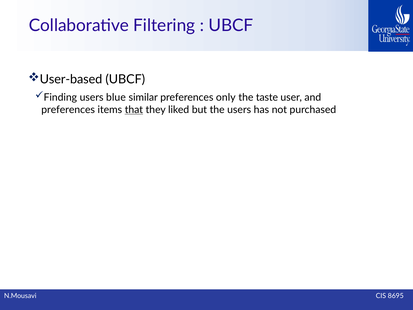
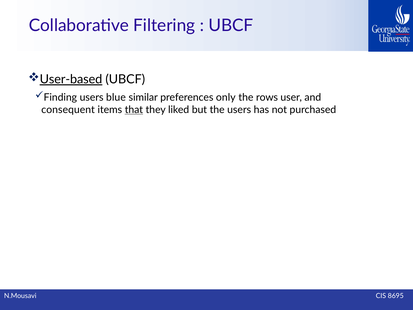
User-based underline: none -> present (71, 79)
taste: taste -> rows (267, 97)
preferences: preferences -> consequent (68, 110)
